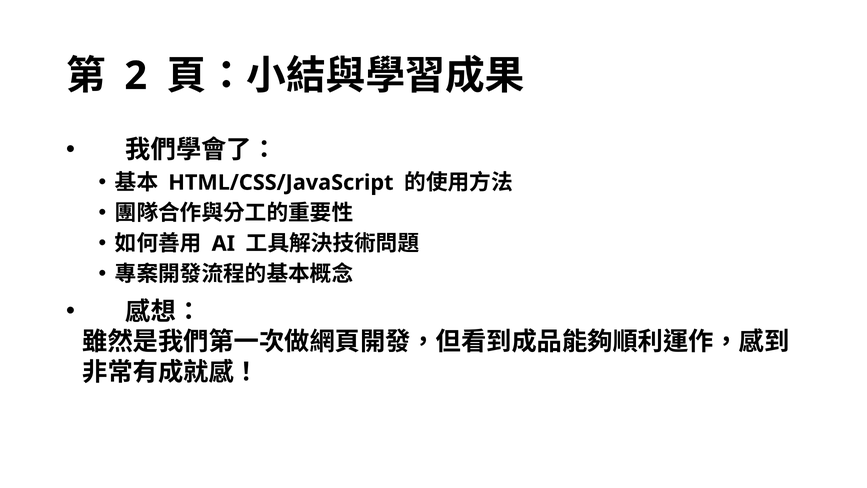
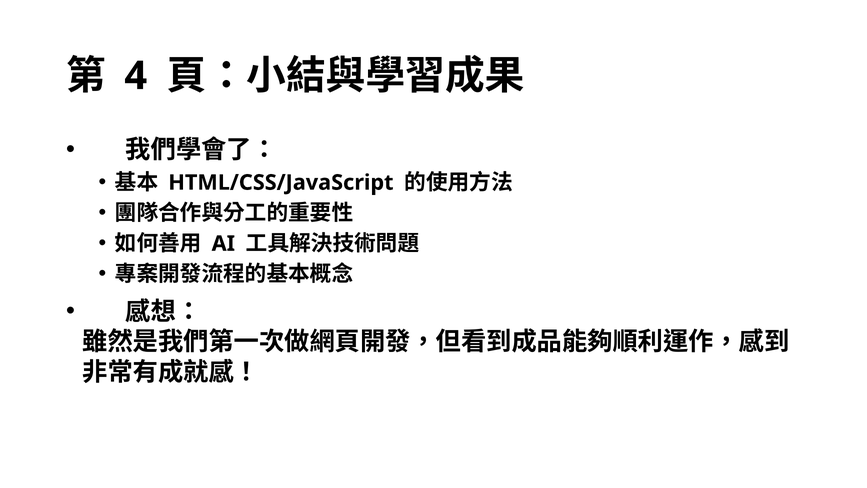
2: 2 -> 4 (136, 76)
